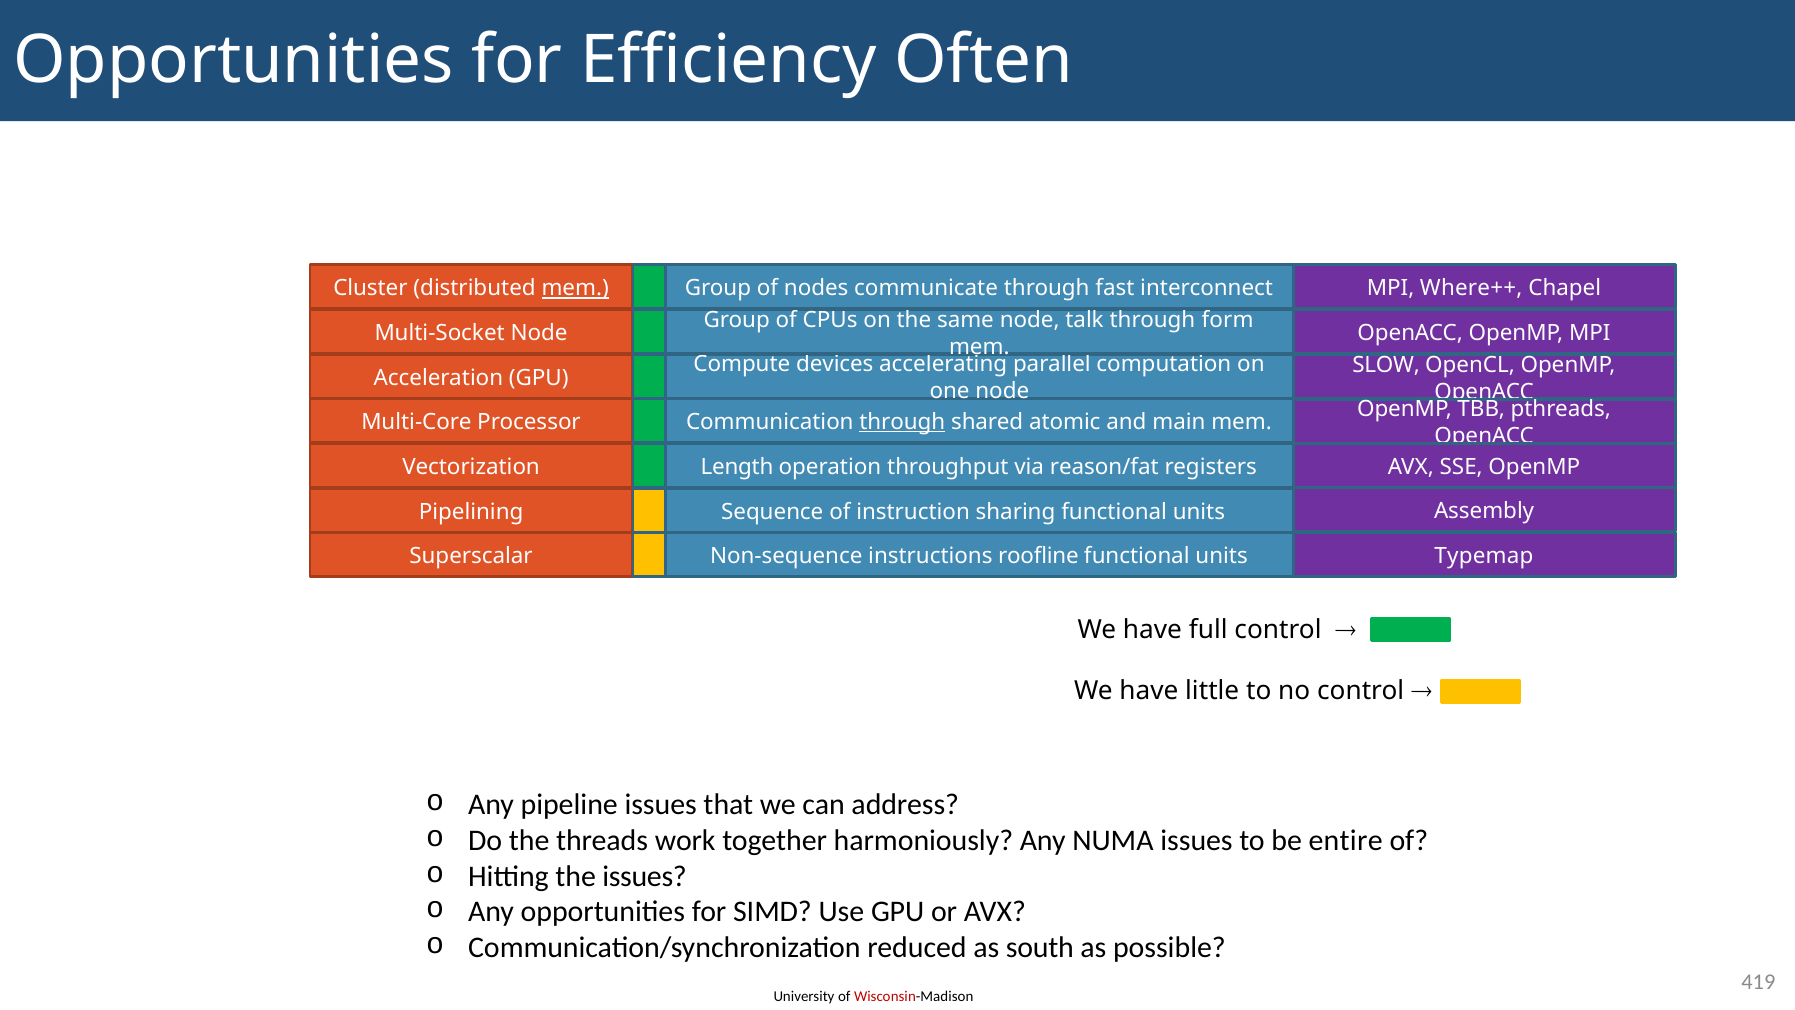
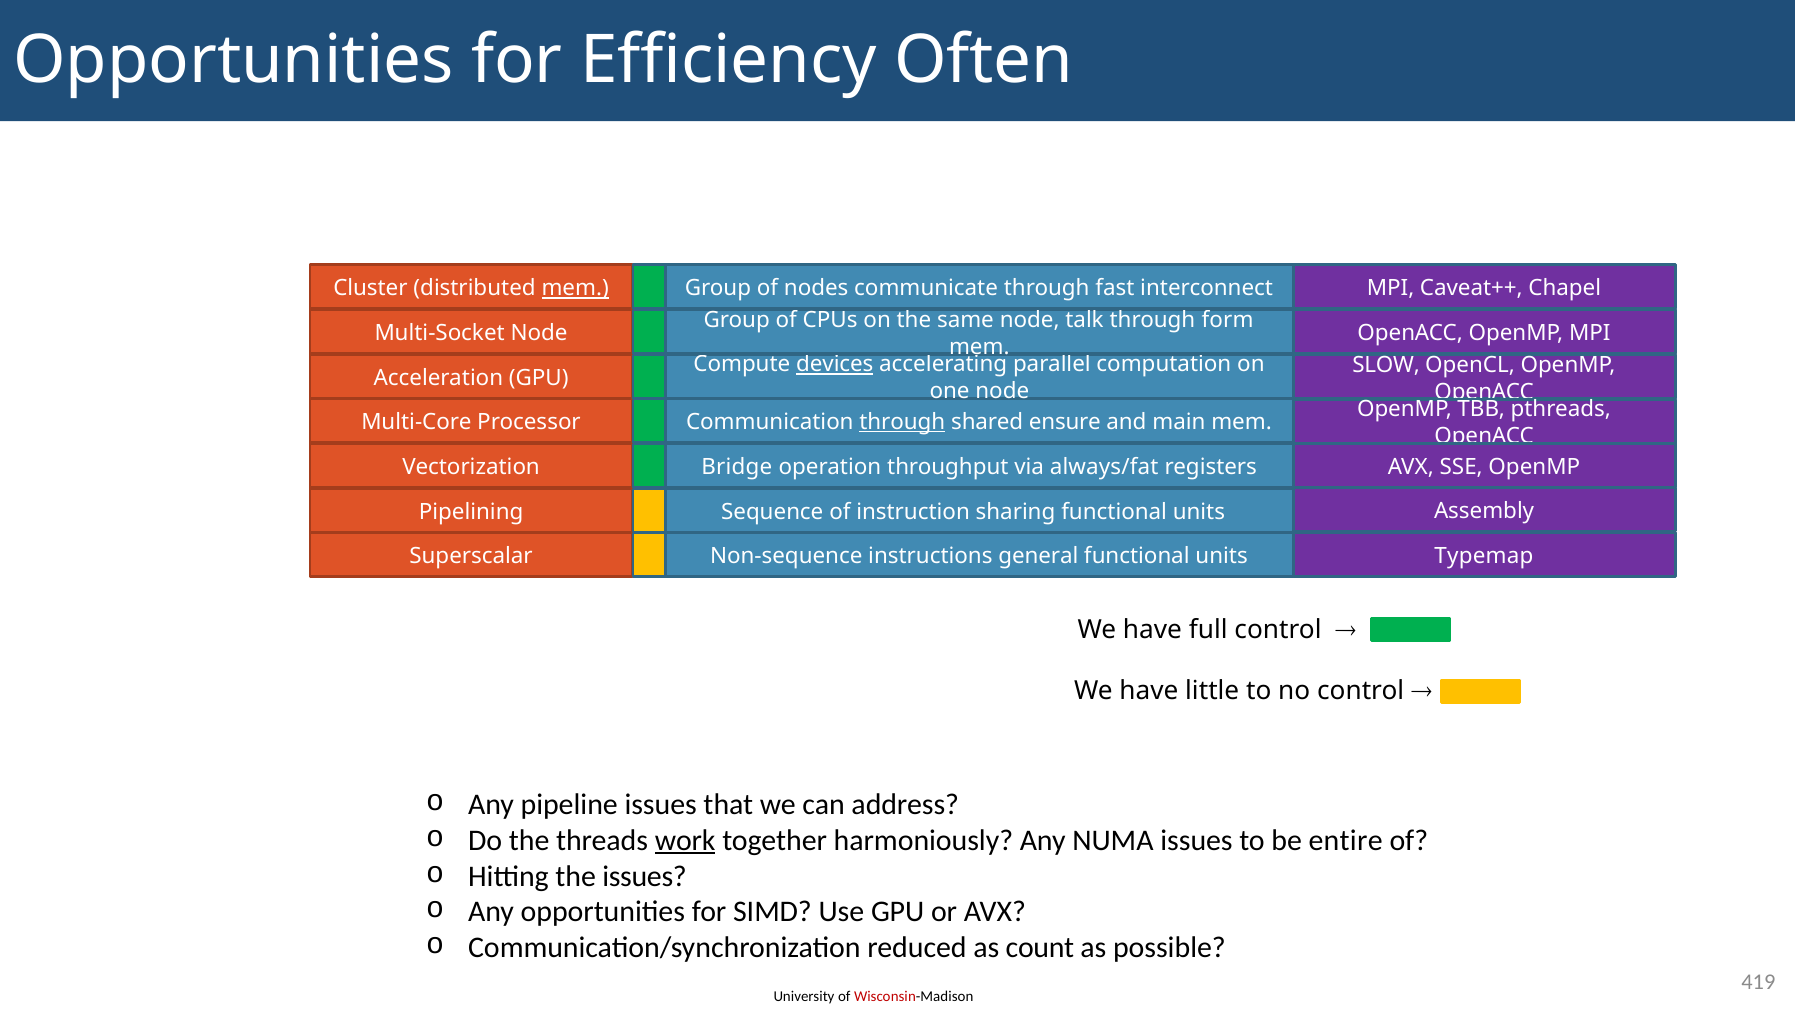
Where++: Where++ -> Caveat++ (1471, 288)
devices underline: none -> present (835, 364)
atomic: atomic -> ensure (1065, 422)
Length: Length -> Bridge (737, 467)
reason/fat: reason/fat -> always/fat (1104, 467)
roofline: roofline -> general (1038, 556)
work underline: none -> present (685, 840)
south: south -> count (1040, 948)
